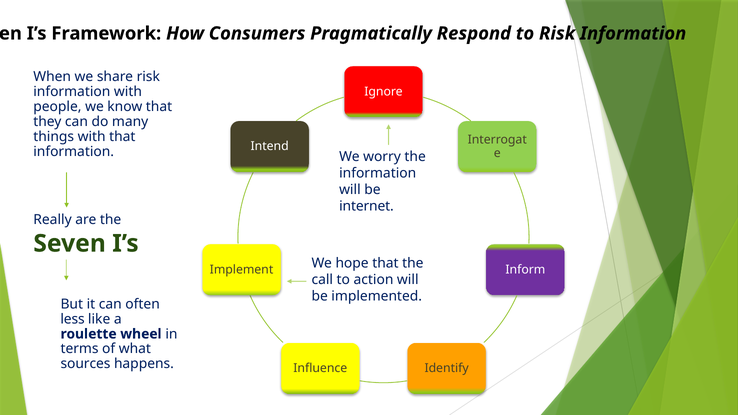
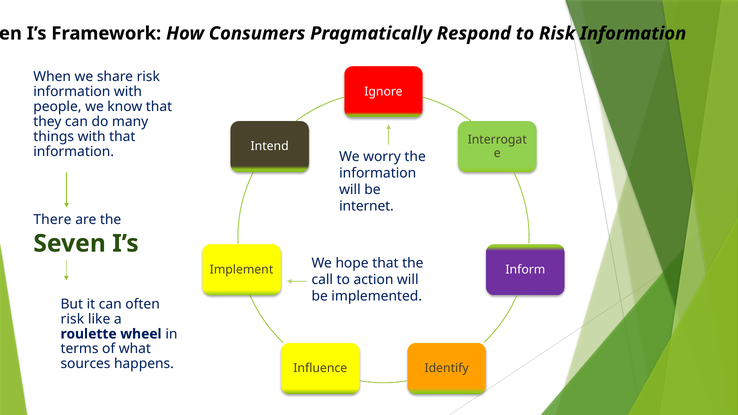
Really: Really -> There (52, 220)
less: less -> risk (72, 319)
